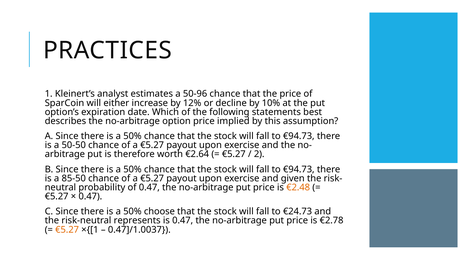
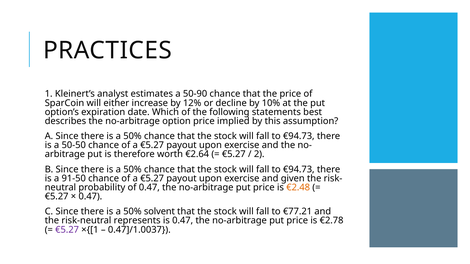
50-96: 50-96 -> 50-90 (195, 94)
85-50: 85-50 -> 91-50 (74, 179)
choose: choose -> solvent (159, 212)
€24.73: €24.73 -> €77.21 (298, 212)
€5.27 colour: orange -> purple (67, 230)
